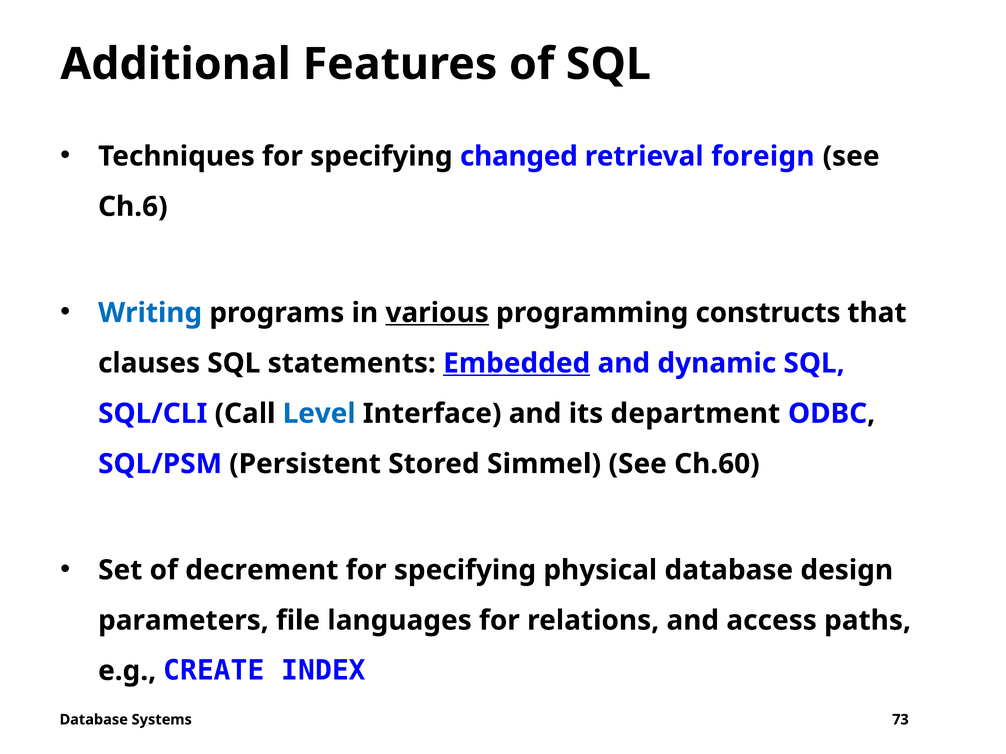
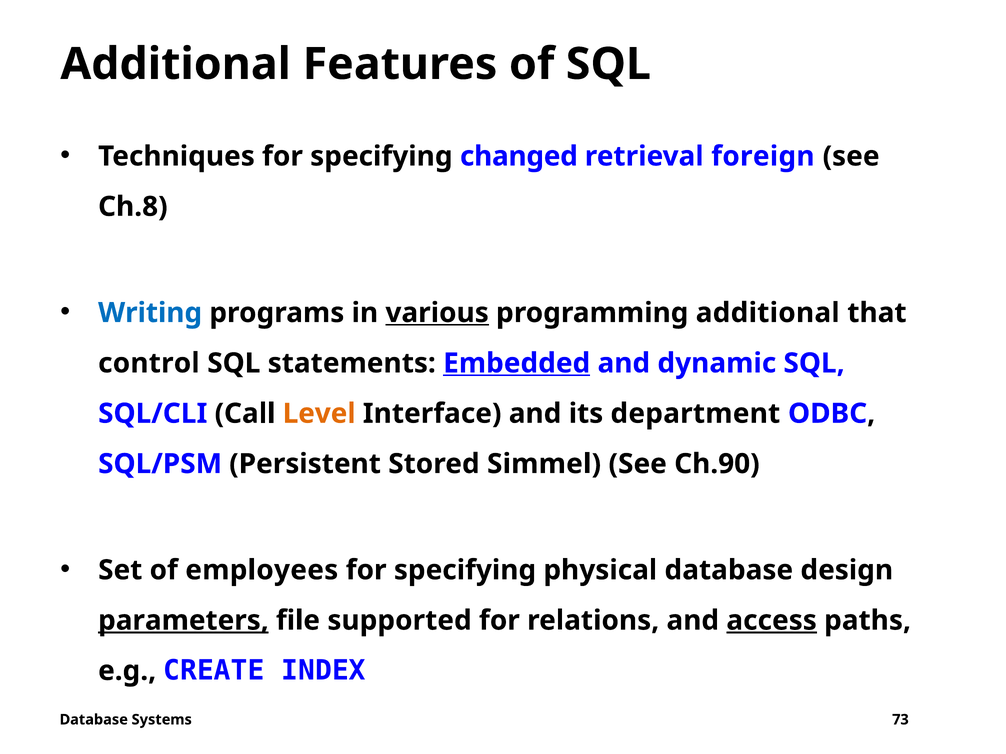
Ch.6: Ch.6 -> Ch.8 (133, 207)
programming constructs: constructs -> additional (768, 313)
clauses: clauses -> control (149, 363)
Level colour: blue -> orange (319, 414)
Ch.60: Ch.60 -> Ch.90 (717, 464)
decrement: decrement -> employees (262, 570)
parameters underline: none -> present (183, 621)
languages: languages -> supported (400, 621)
access underline: none -> present (772, 621)
